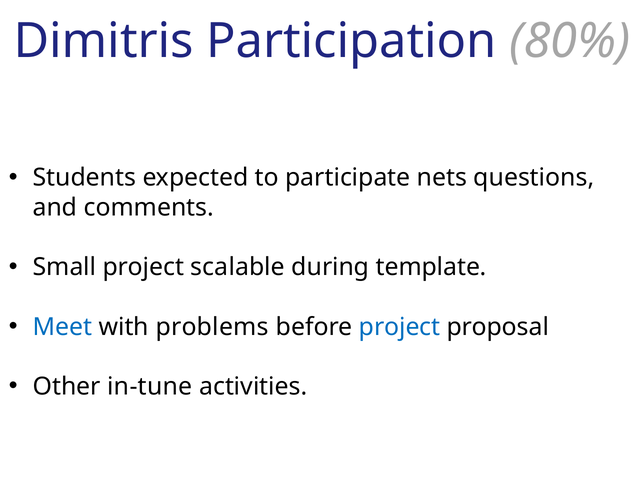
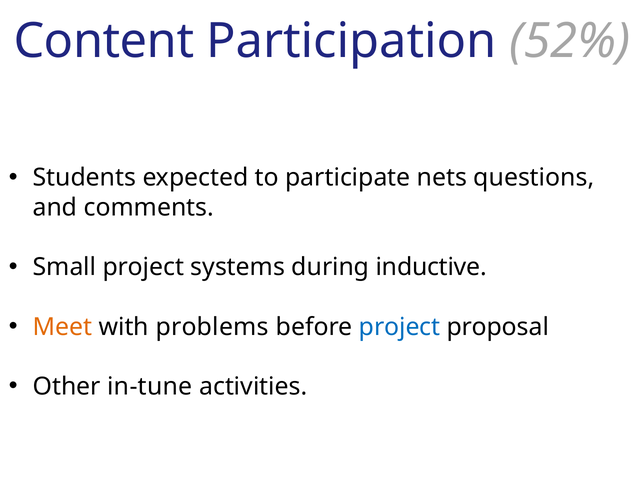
Dimitris: Dimitris -> Content (104, 41)
80%: 80% -> 52% (570, 41)
scalable: scalable -> systems (238, 267)
template: template -> inductive (431, 267)
Meet colour: blue -> orange (62, 327)
